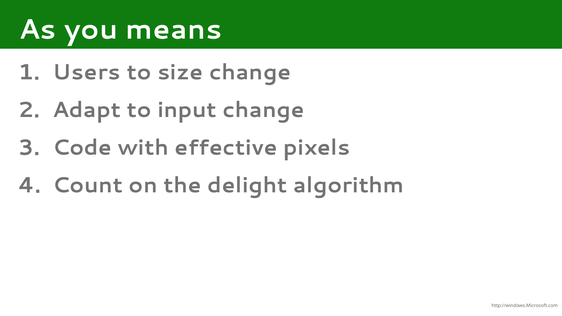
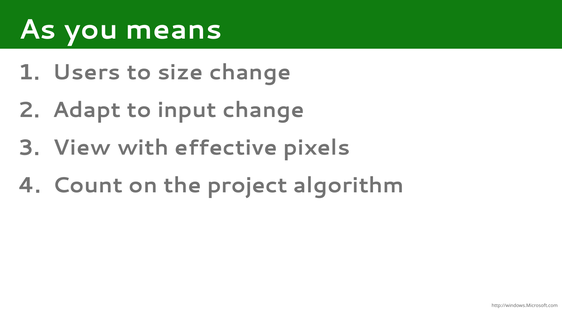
Code: Code -> View (82, 148)
delight: delight -> project (247, 185)
